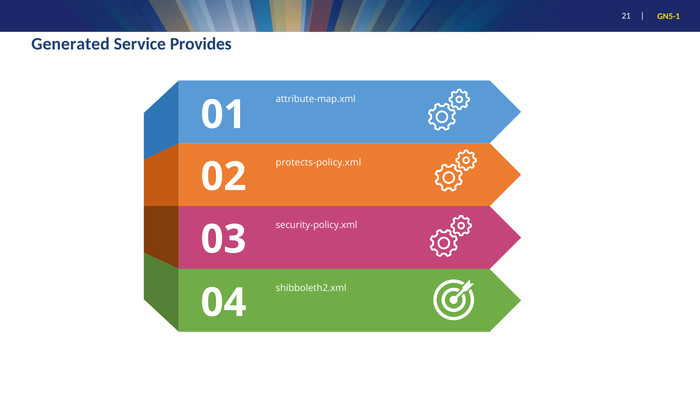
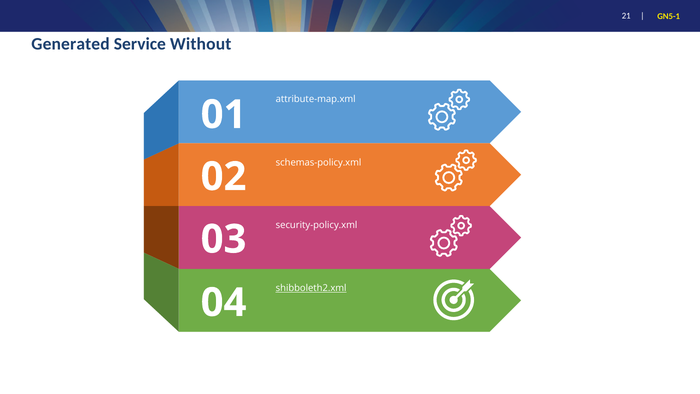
Provides: Provides -> Without (201, 44)
protects-policy.xml: protects-policy.xml -> schemas-policy.xml (319, 163)
shibboleth2.xml underline: none -> present (311, 288)
